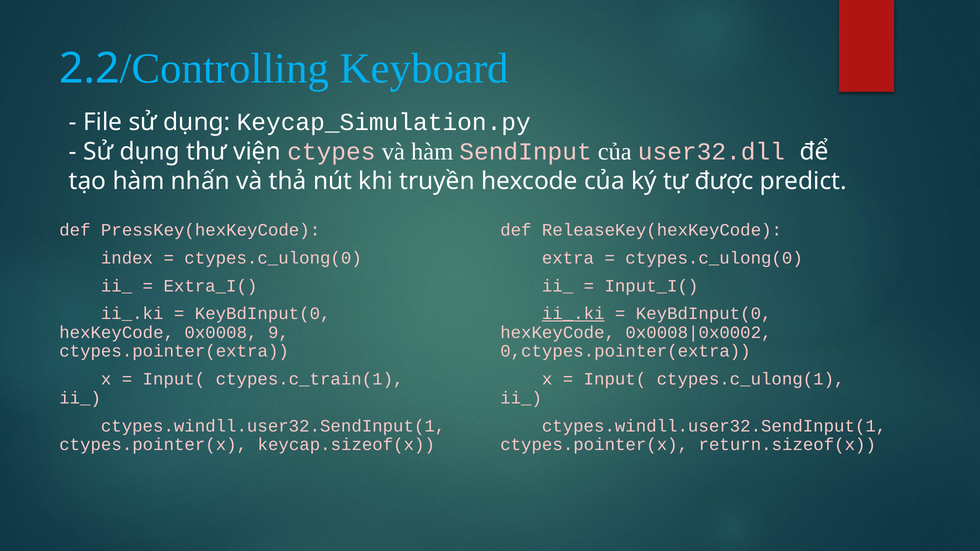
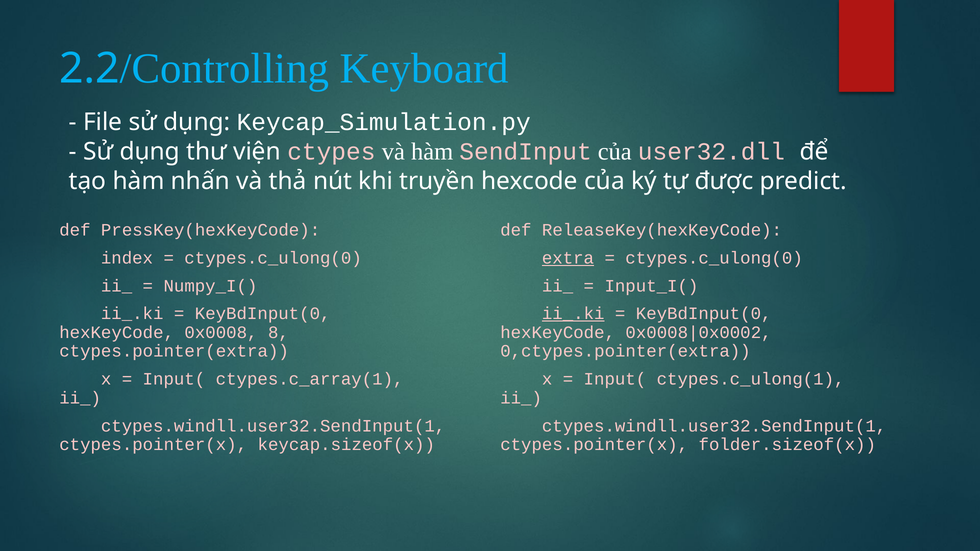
extra underline: none -> present (568, 258)
Extra_I(: Extra_I( -> Numpy_I( (210, 286)
9: 9 -> 8 (278, 333)
ctypes.c_train(1: ctypes.c_train(1 -> ctypes.c_array(1 (310, 379)
return.sizeof(x: return.sizeof(x -> folder.sizeof(x (787, 445)
